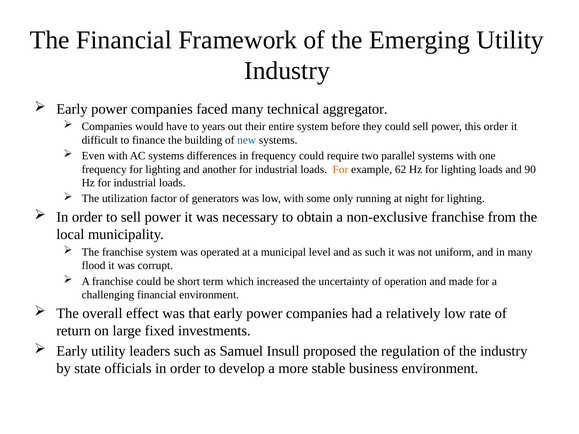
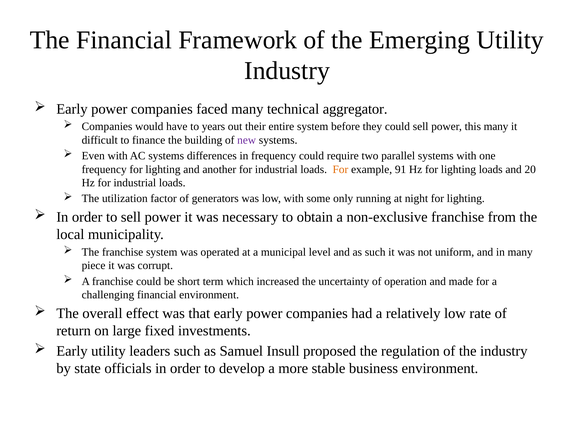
this order: order -> many (496, 127)
new colour: blue -> purple (247, 140)
62: 62 -> 91 (401, 169)
90: 90 -> 20 (530, 169)
flood: flood -> piece (94, 266)
